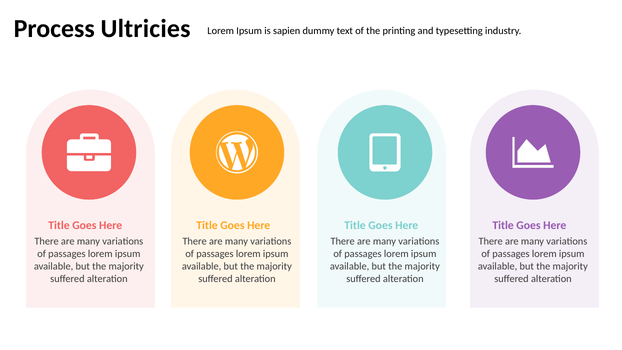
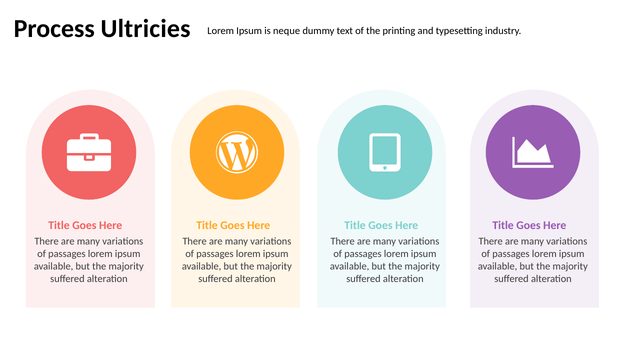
sapien: sapien -> neque (287, 31)
